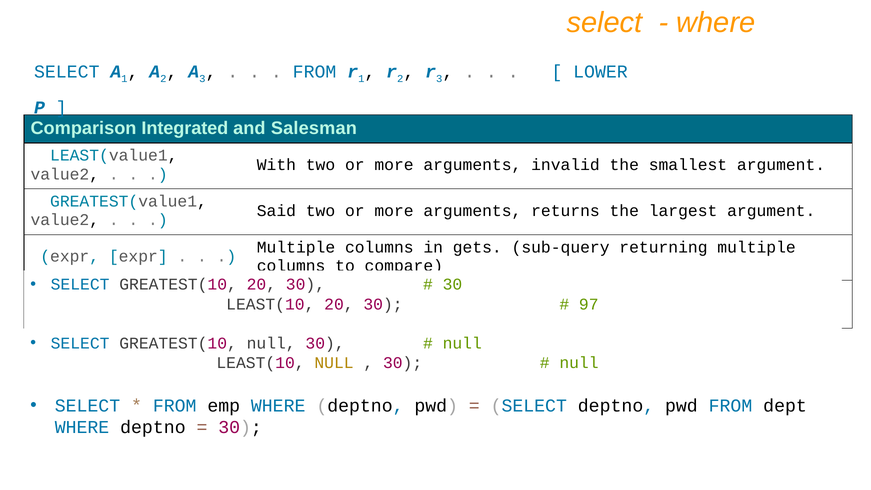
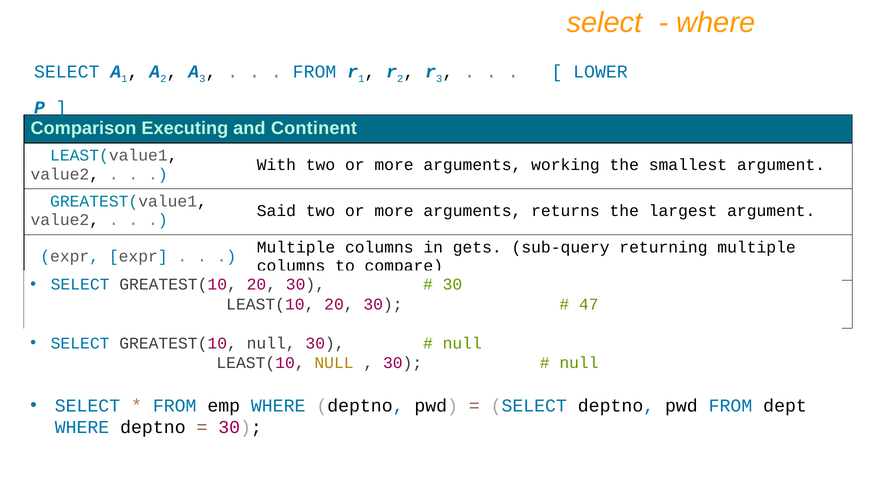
Integrated: Integrated -> Executing (185, 128)
Salesman: Salesman -> Continent (314, 128)
invalid: invalid -> working (565, 165)
97: 97 -> 47 (589, 304)
